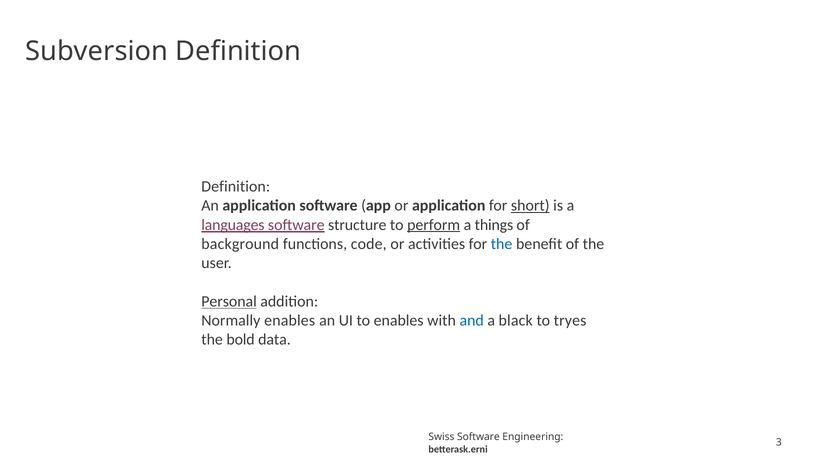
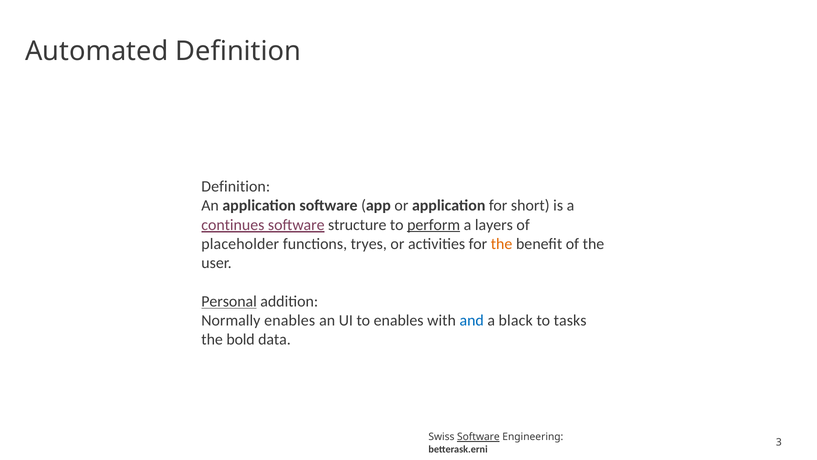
Subversion: Subversion -> Automated (97, 51)
short underline: present -> none (530, 206)
languages: languages -> continues (233, 225)
things: things -> layers (494, 225)
background: background -> placeholder (240, 244)
code: code -> tryes (369, 244)
the colour: blue -> orange (502, 244)
tryes: tryes -> tasks (570, 320)
Software underline: none -> present (478, 437)
